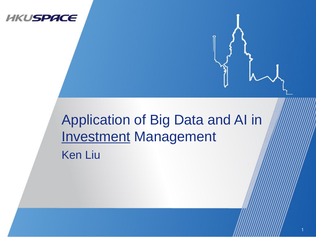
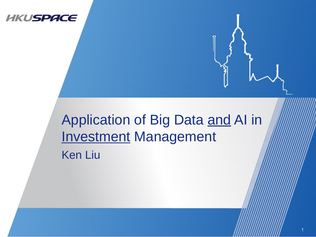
and underline: none -> present (219, 120)
